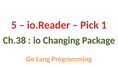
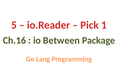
Ch.38: Ch.38 -> Ch.16 (14, 40)
Changing: Changing -> Between (61, 40)
